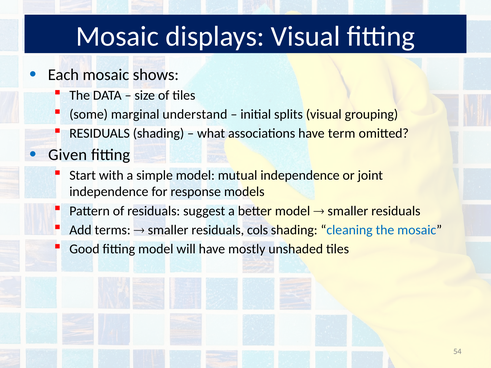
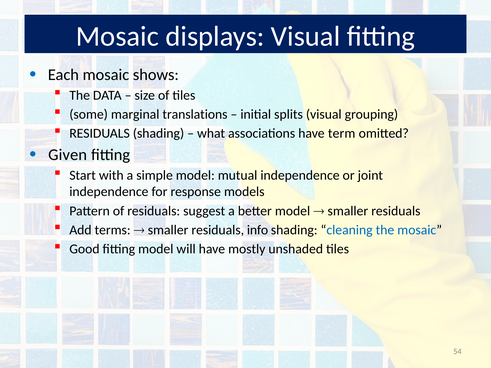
understand: understand -> translations (195, 114)
cols: cols -> info (258, 230)
